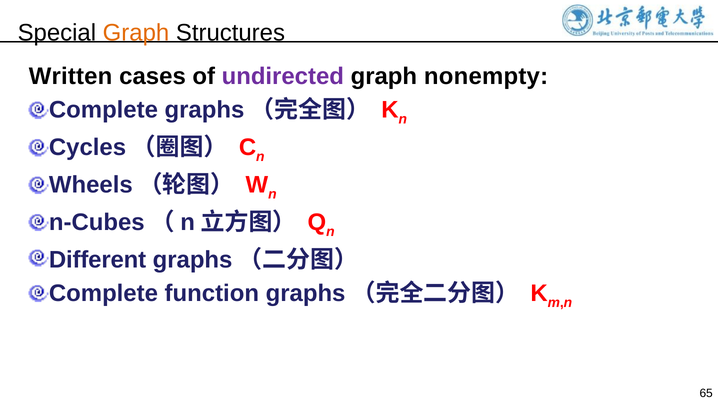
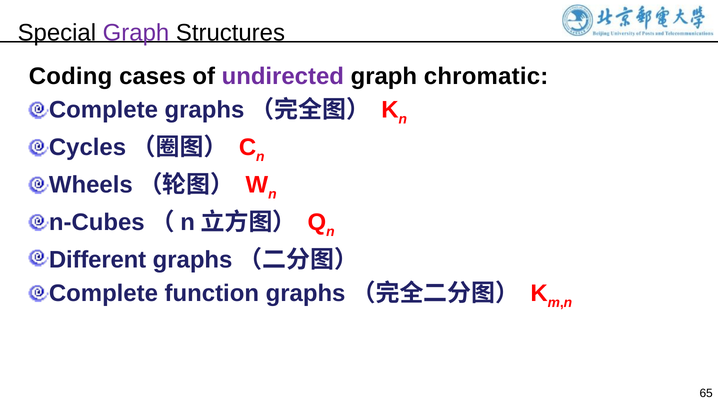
Graph colour: orange -> purple (136, 33)
Written: Written -> Coding (71, 76)
nonempty: nonempty -> chromatic (486, 76)
